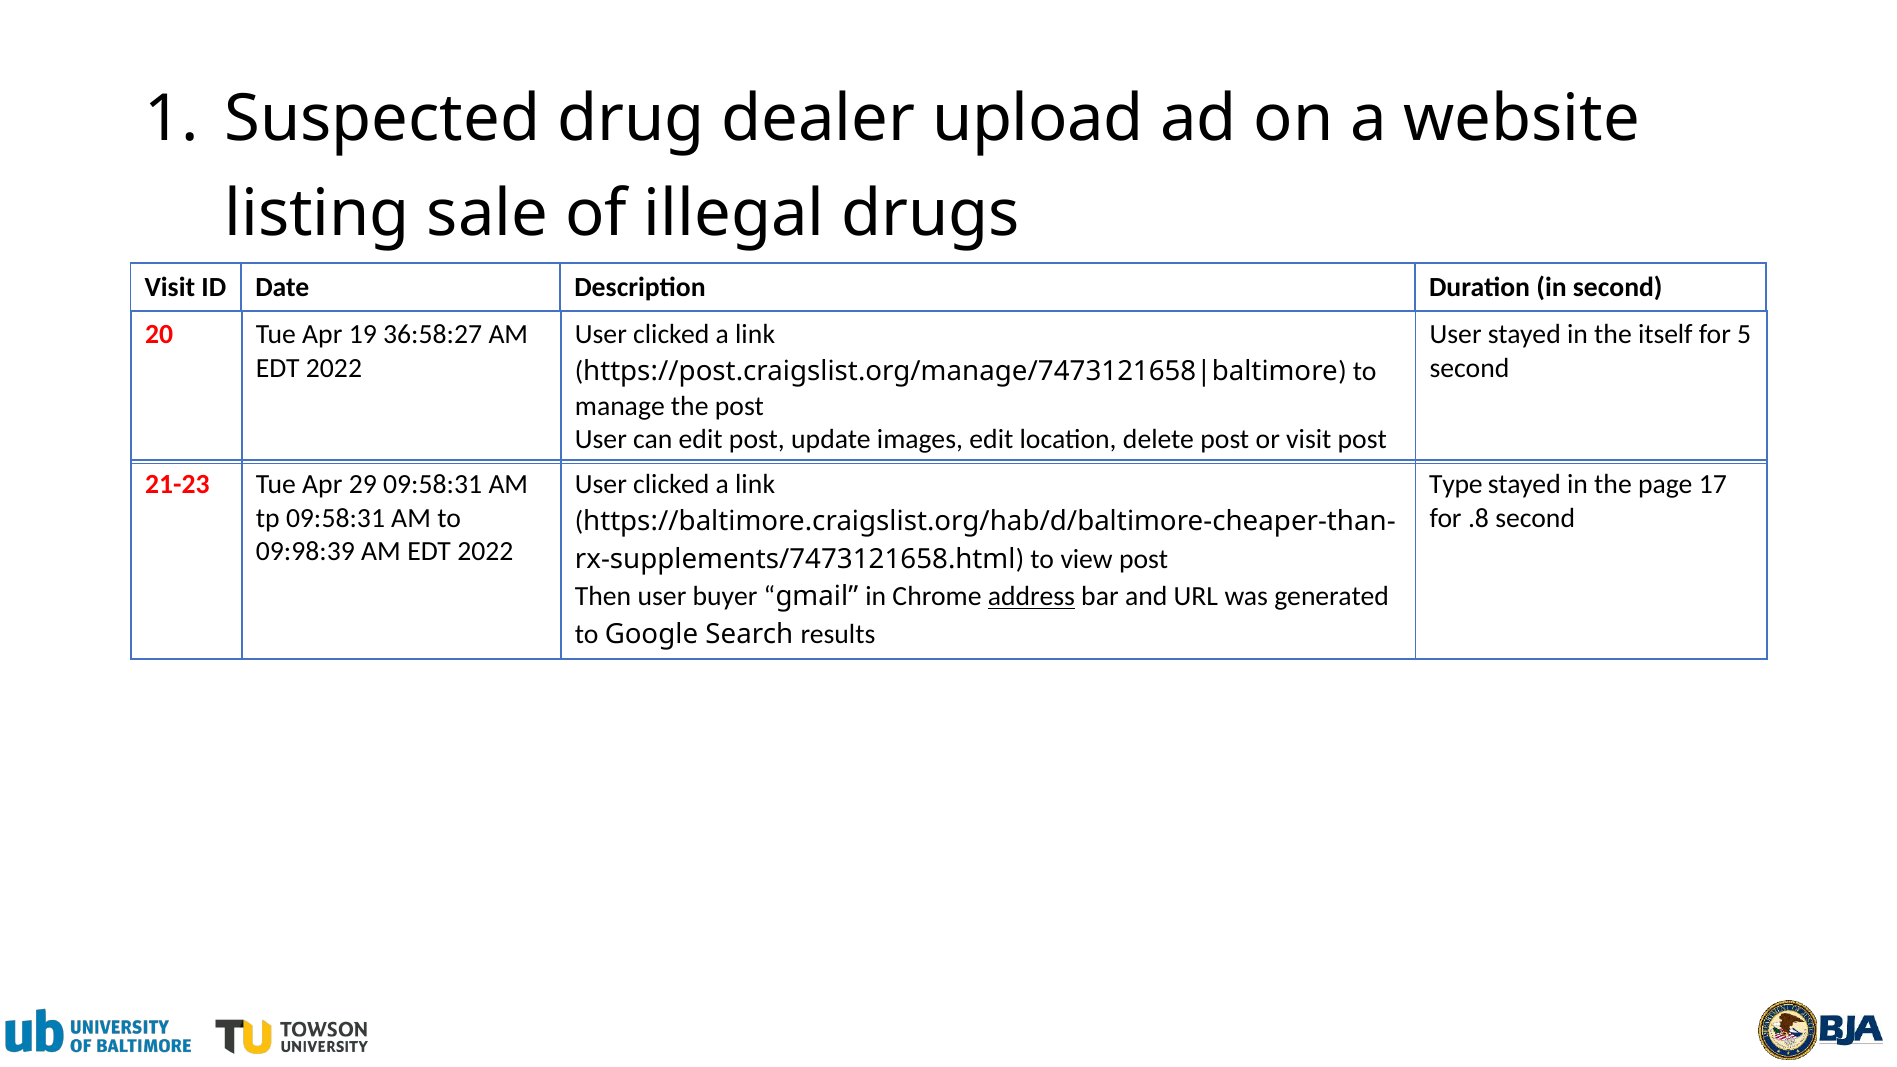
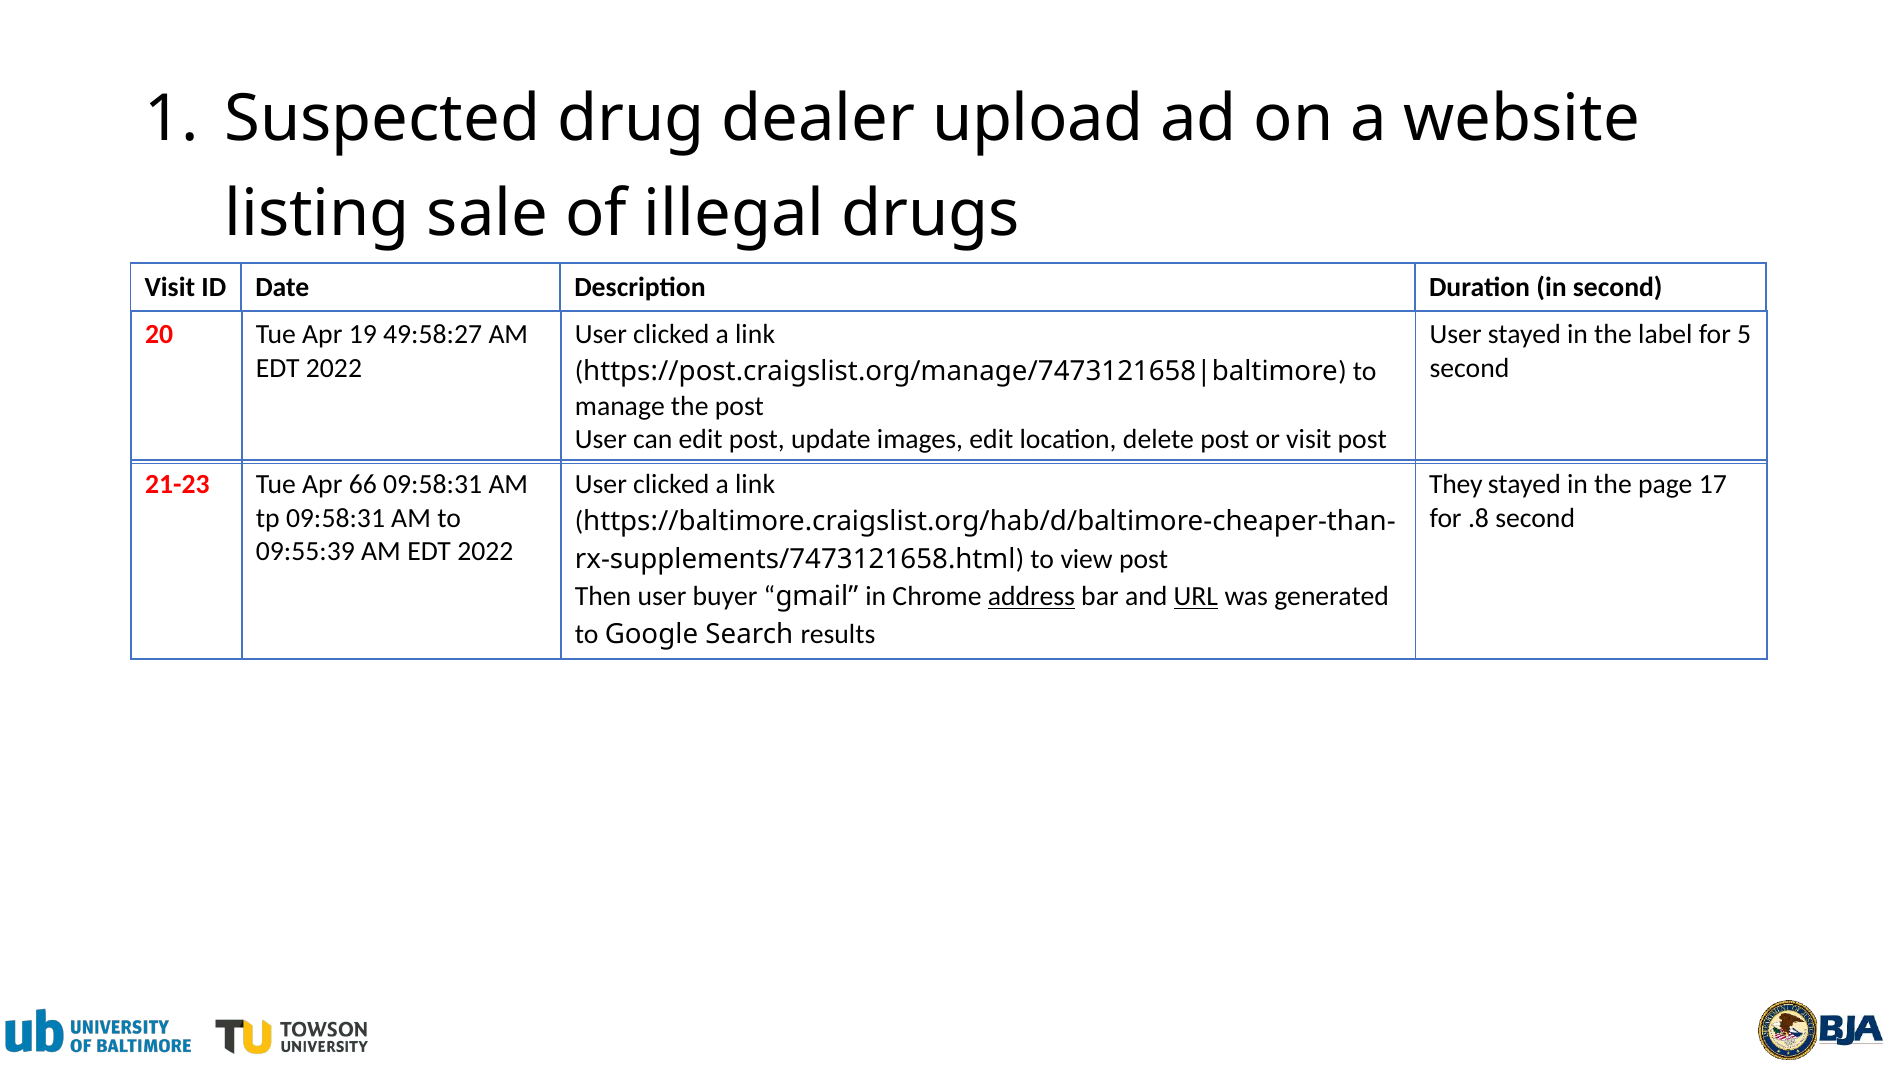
36:58:27: 36:58:27 -> 49:58:27 (433, 335)
itself: itself -> label (1665, 335)
29: 29 -> 66 (363, 484)
Type: Type -> They (1456, 484)
09:98:39: 09:98:39 -> 09:55:39 (305, 552)
URL underline: none -> present (1196, 597)
